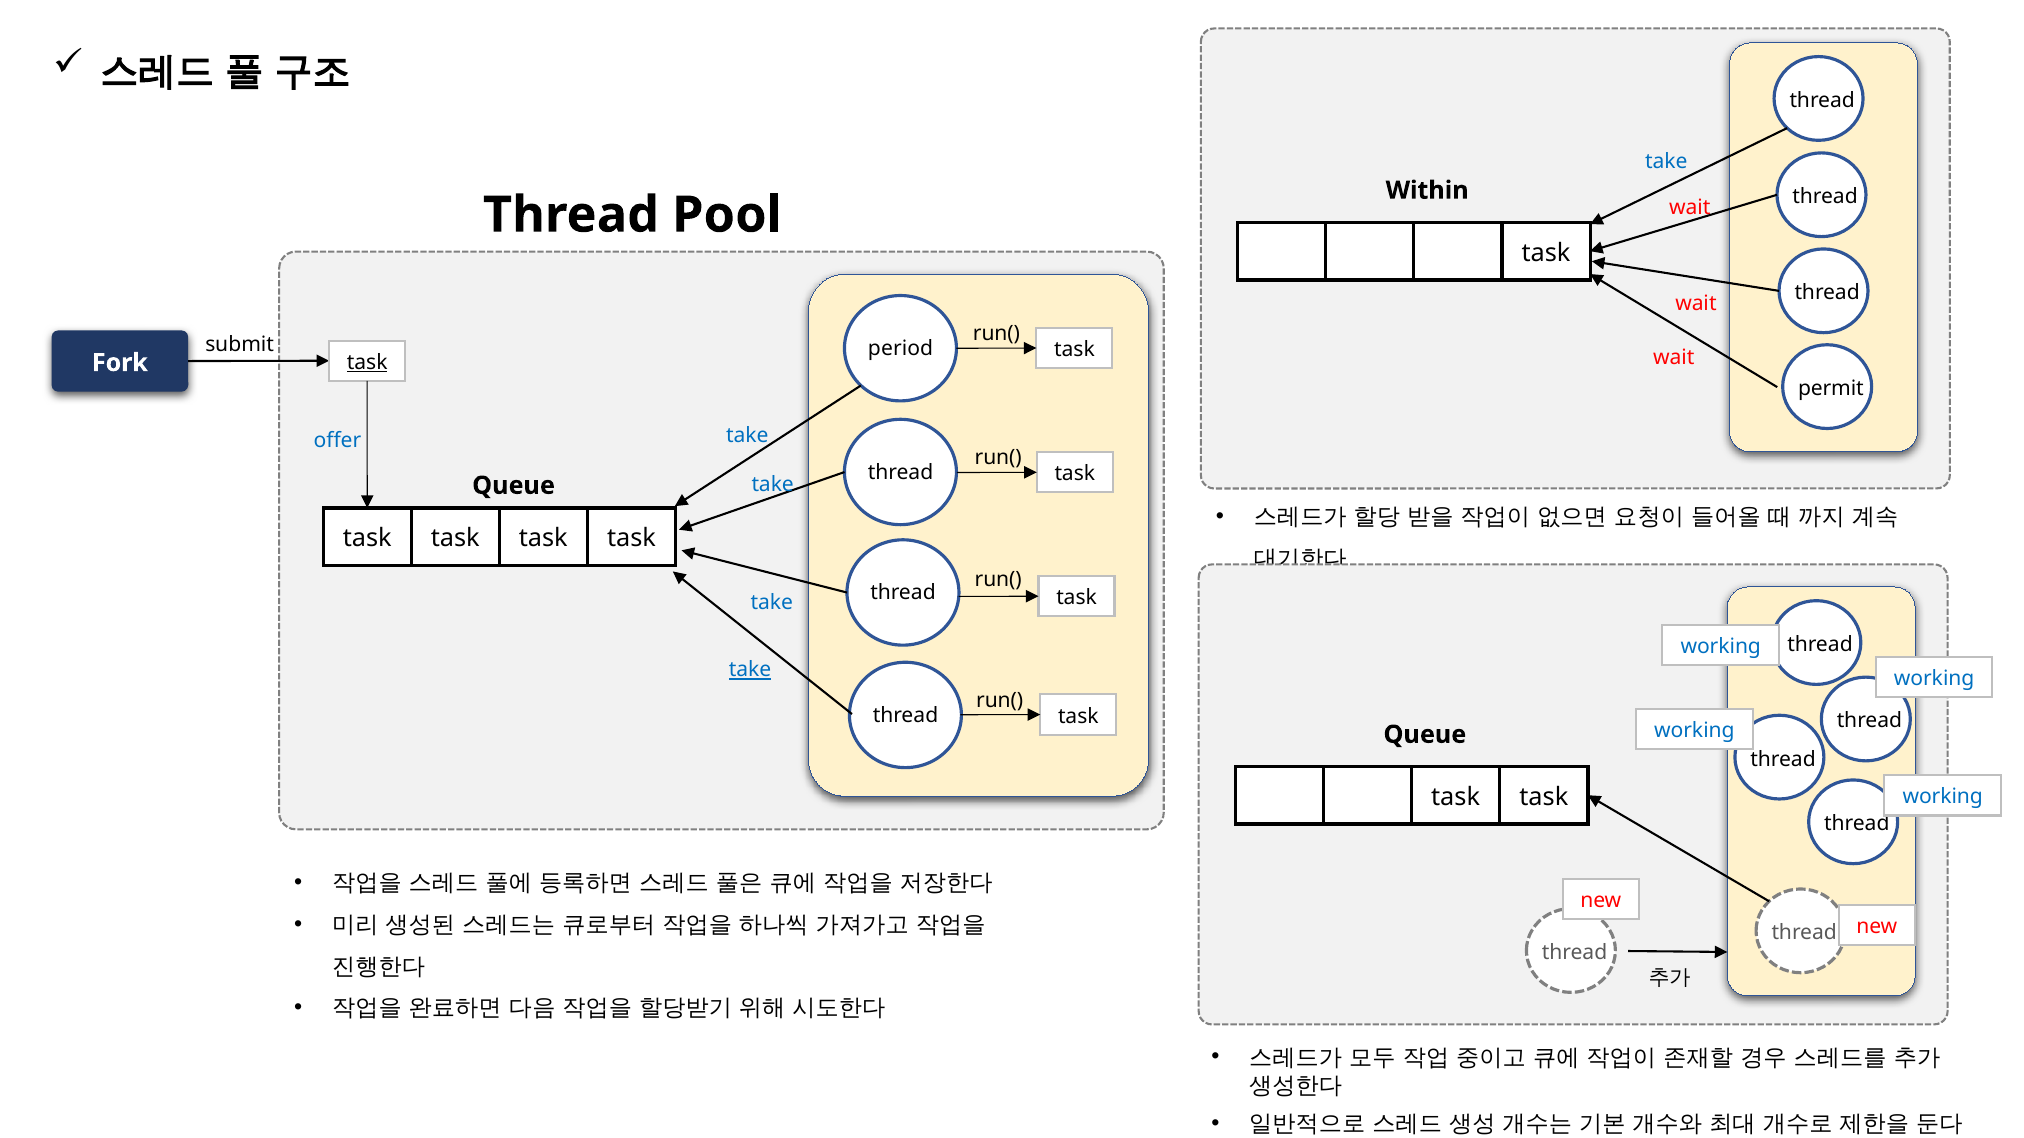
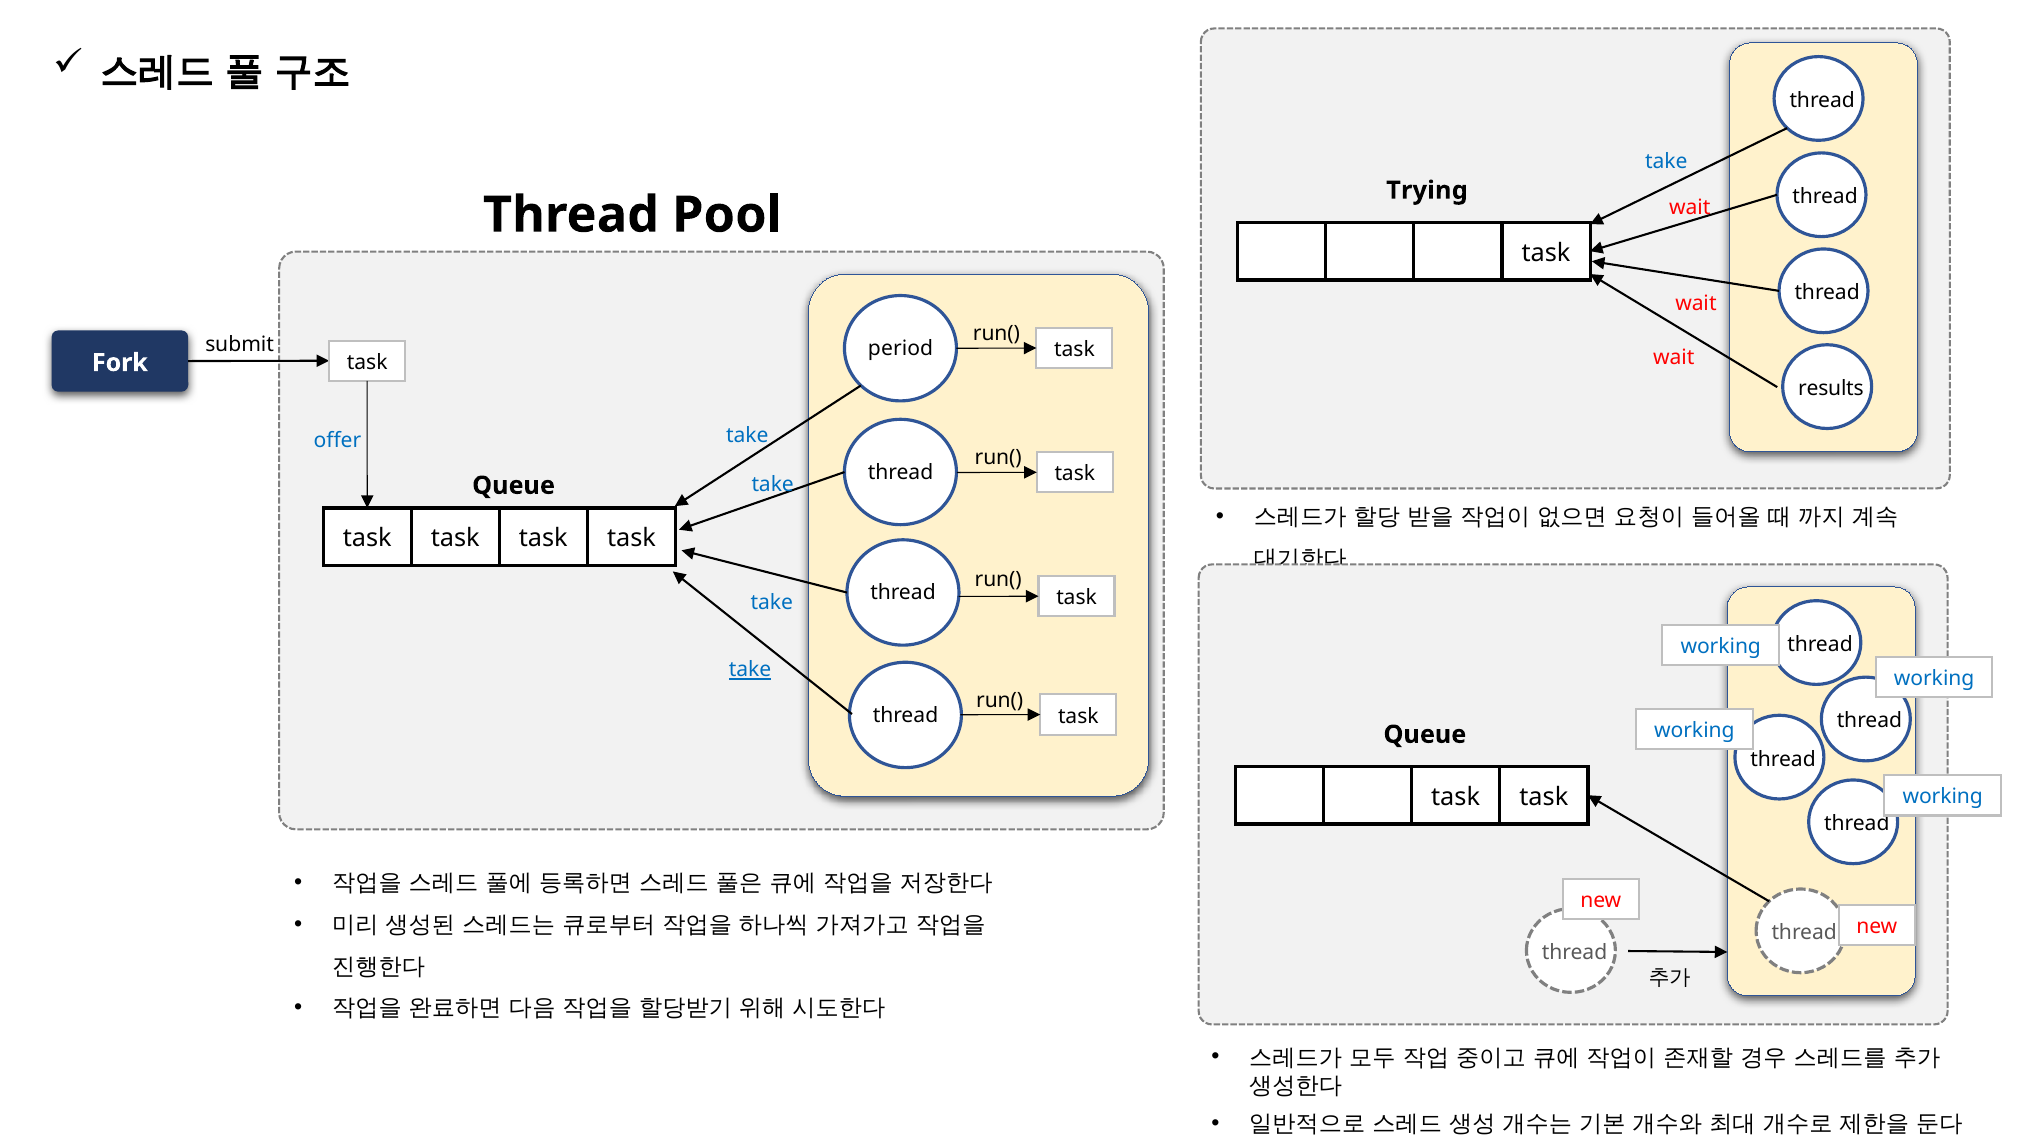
Within: Within -> Trying (1427, 190)
task underline: present -> none (367, 362)
permit: permit -> results (1831, 389)
